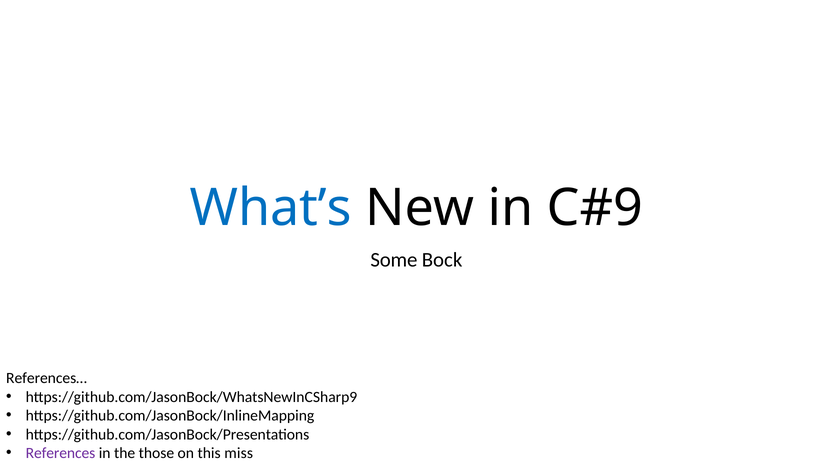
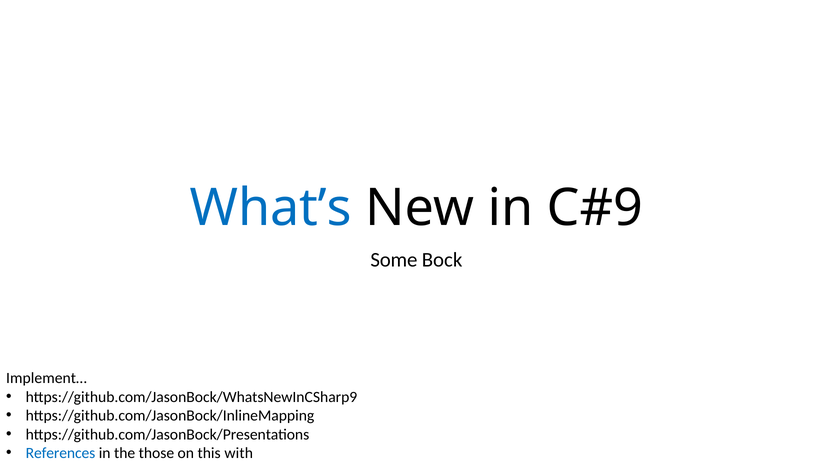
References…: References… -> Implement… (46, 379)
References colour: purple -> blue (60, 454)
miss: miss -> with (239, 454)
